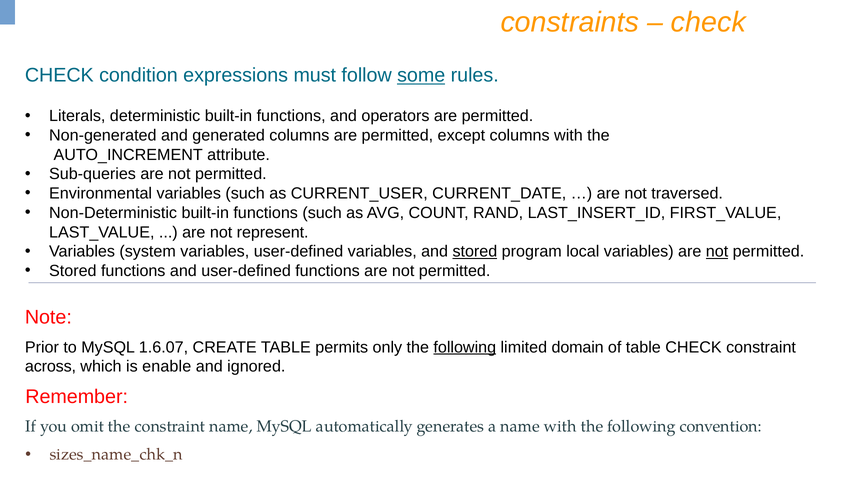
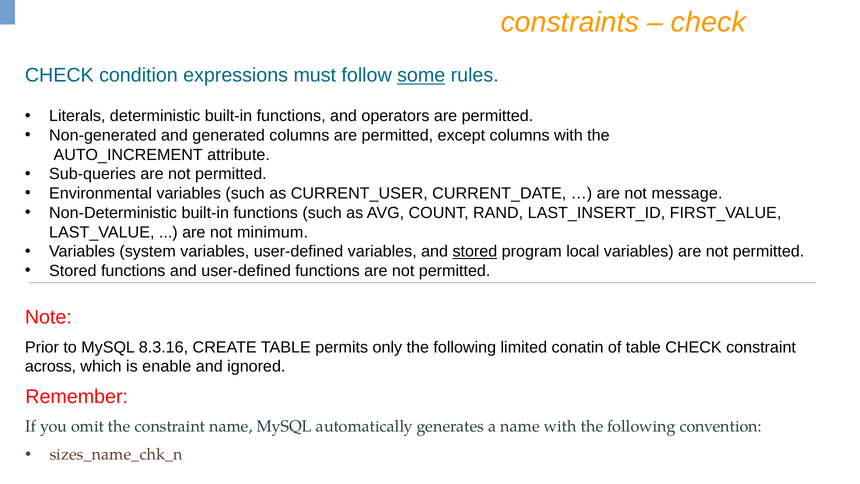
traversed: traversed -> message (687, 193)
represent: represent -> minimum (273, 232)
not underline: present -> none (717, 251)
1.6.07: 1.6.07 -> 8.3.16 (163, 347)
following underline: present -> none (465, 347)
domain: domain -> conatin (578, 347)
